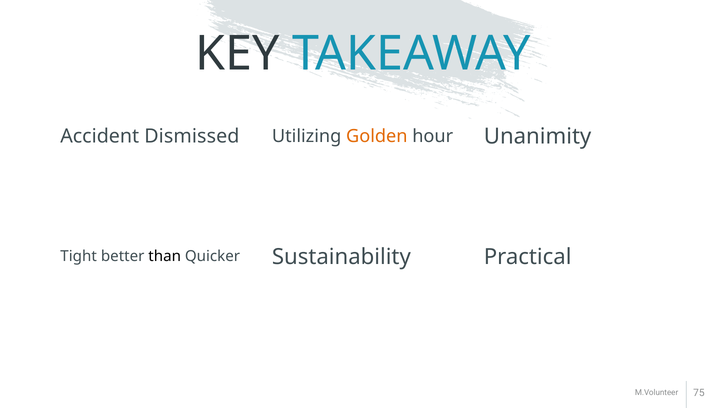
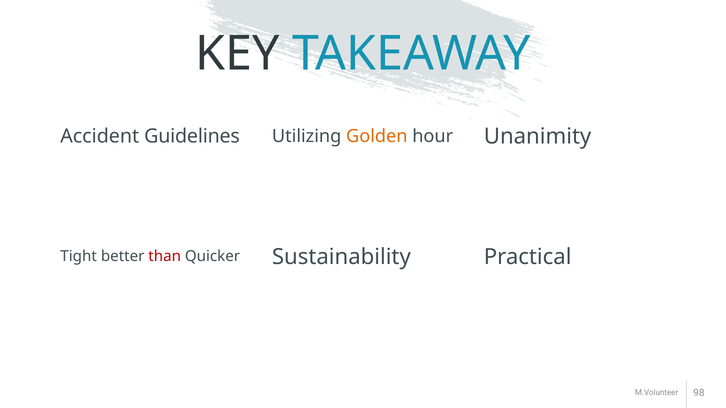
Dismissed: Dismissed -> Guidelines (192, 136)
than colour: black -> red (165, 256)
75: 75 -> 98 (699, 393)
